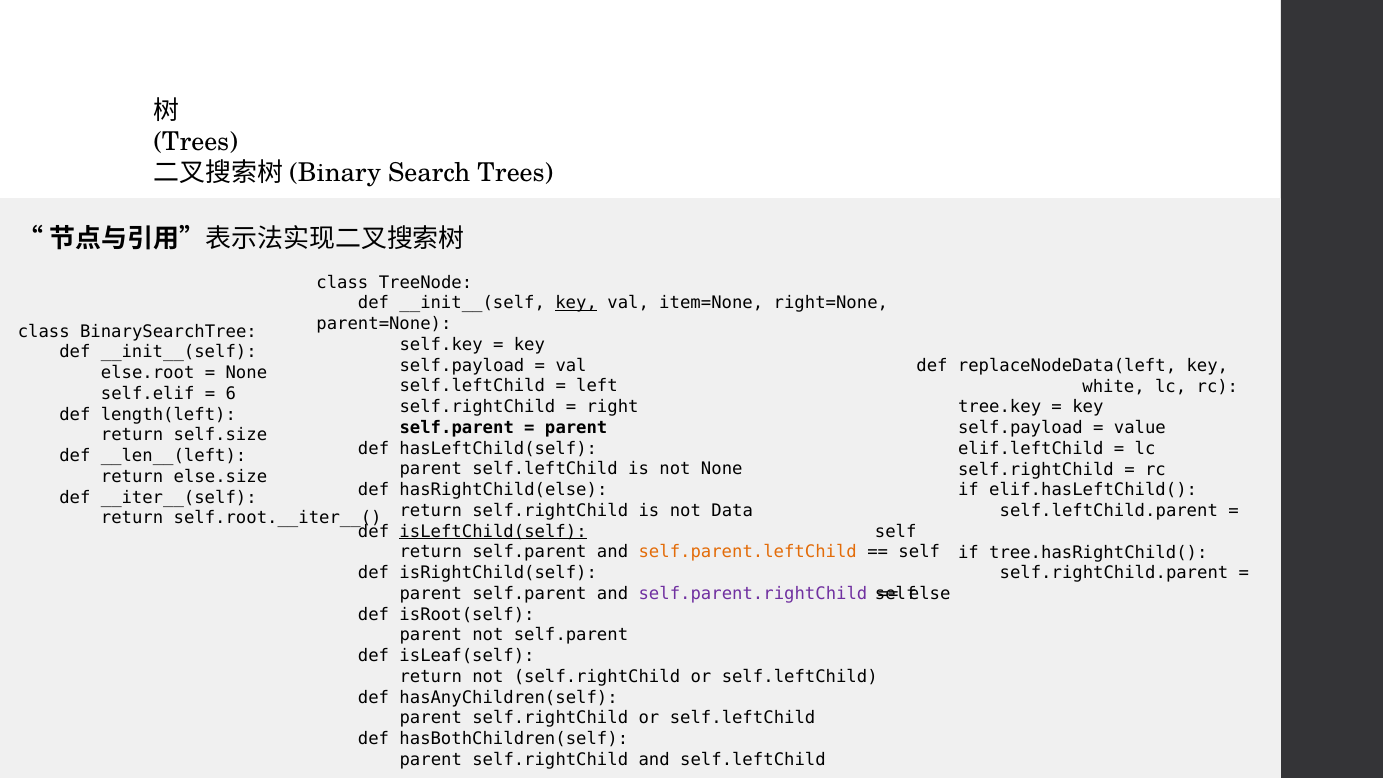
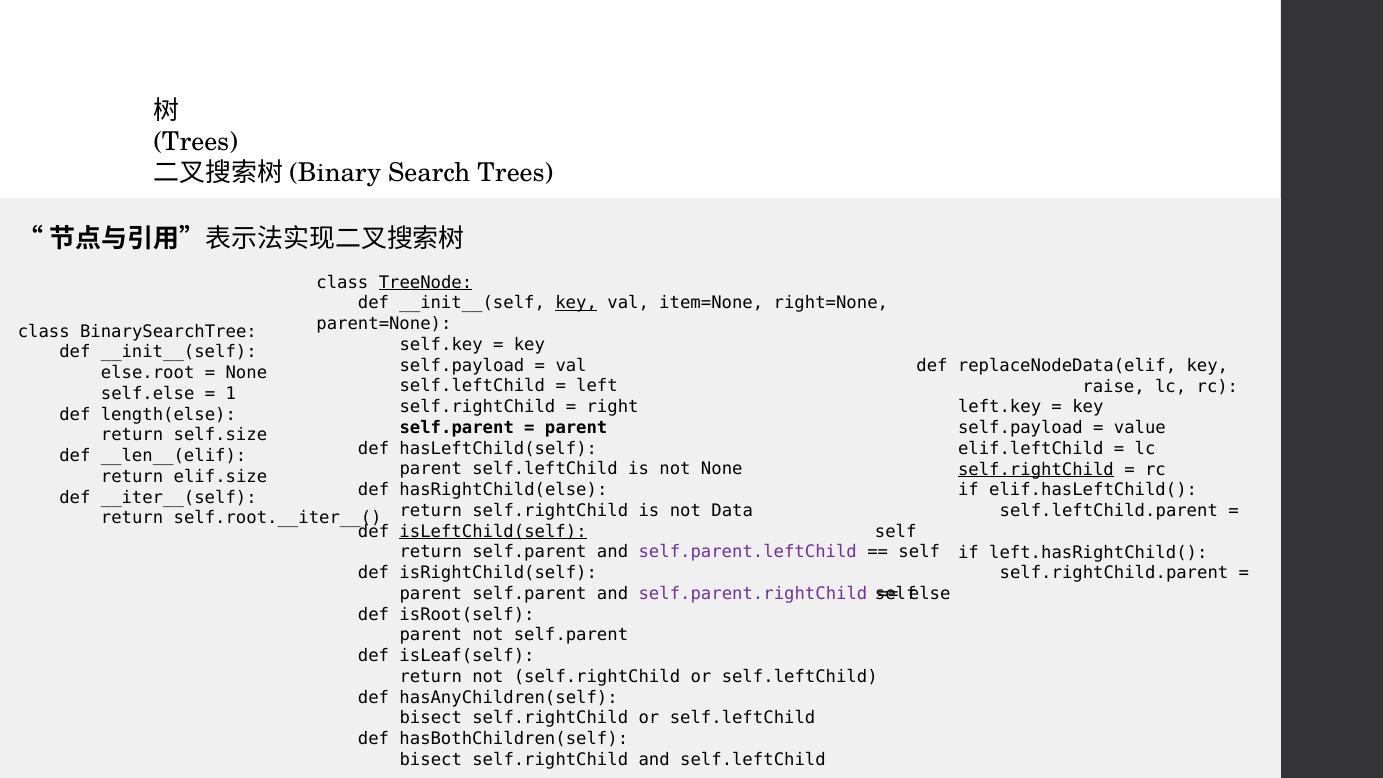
TreeNode underline: none -> present (426, 282)
replaceNodeData(left: replaceNodeData(left -> replaceNodeData(elif (1067, 366)
white: white -> raise (1114, 386)
self.elif: self.elif -> self.else (148, 394)
6: 6 -> 1 (231, 394)
tree.key: tree.key -> left.key (1000, 407)
length(left: length(left -> length(else (168, 414)
__len__(left: __len__(left -> __len__(elif (174, 456)
self.rightChild underline: none -> present (1036, 469)
else.size: else.size -> elif.size (220, 477)
self.parent.leftChild colour: orange -> purple (748, 552)
tree.hasRightChild(: tree.hasRightChild( -> left.hasRightChild( (1098, 552)
parent: parent -> bisect (431, 718)
parent: parent -> bisect (431, 759)
